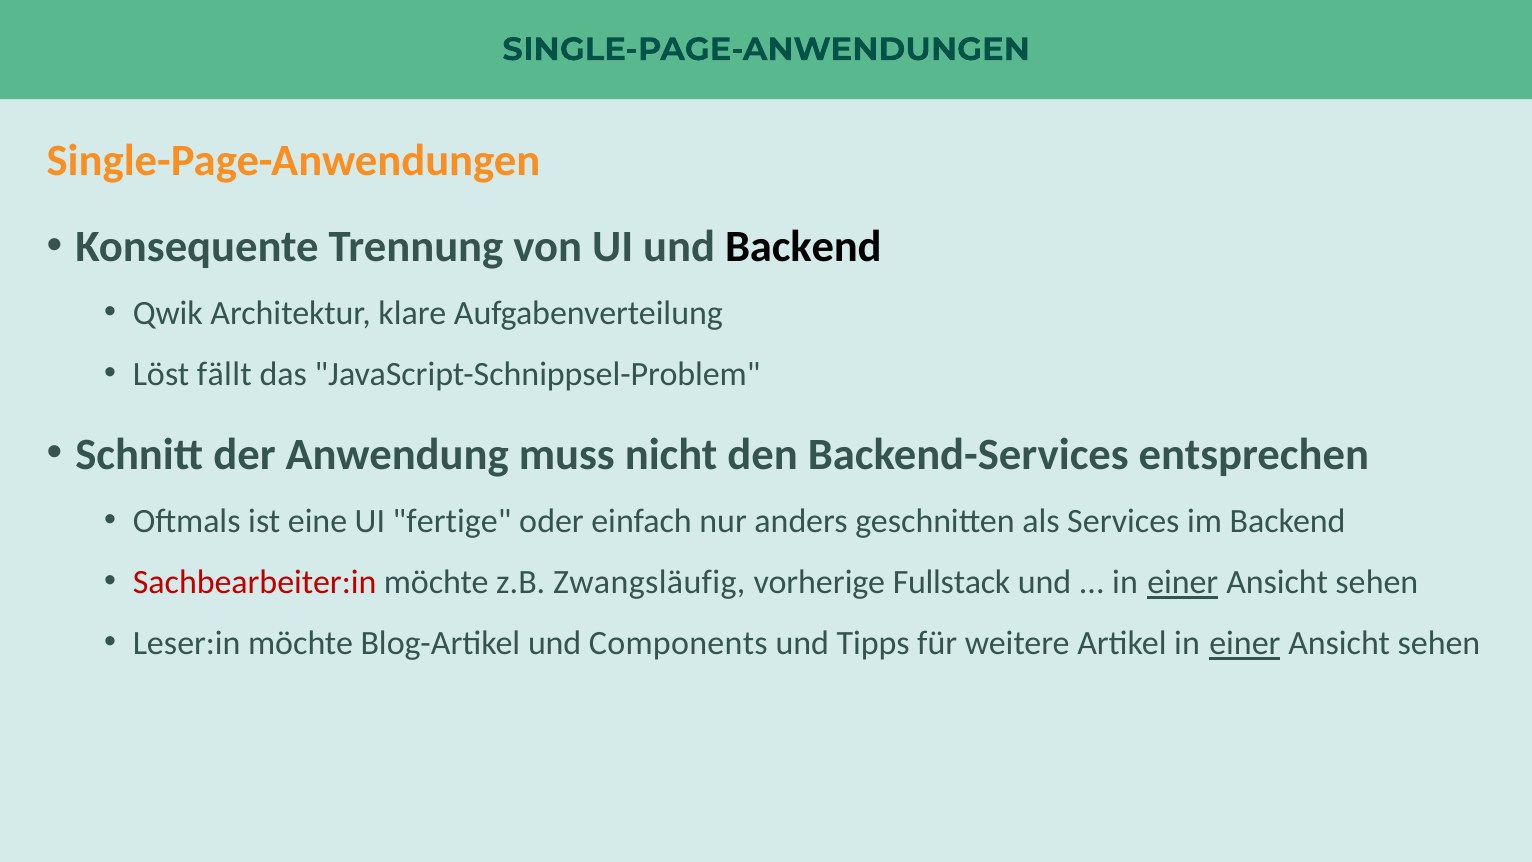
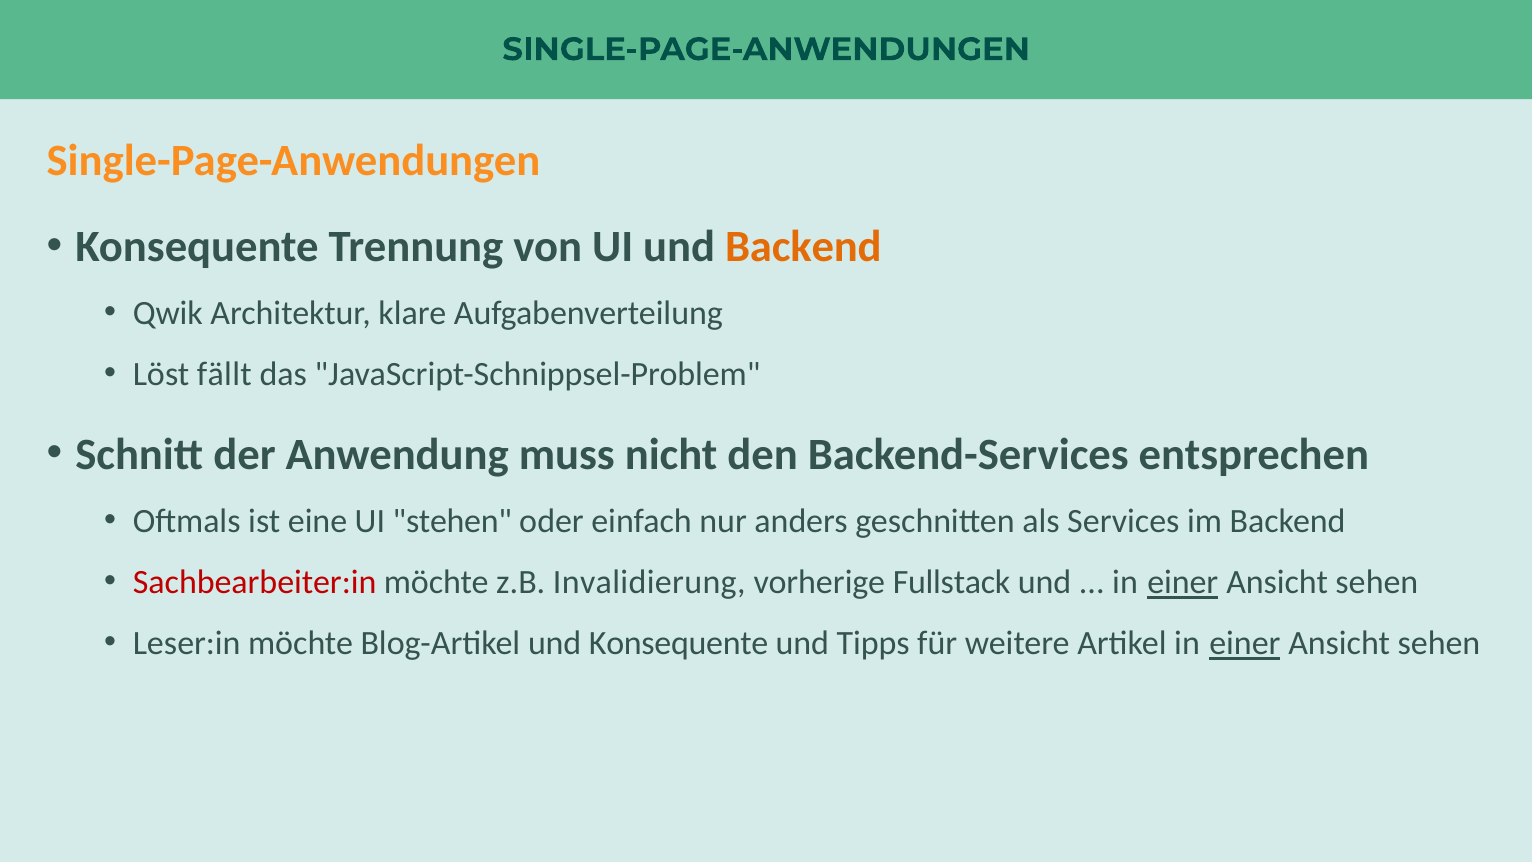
Backend colour: black -> orange (803, 247)
fertige: fertige -> stehen (452, 521)
Zwangsläufig: Zwangsläufig -> Invalidierung (649, 582)
und Components: Components -> Konsequente (679, 643)
